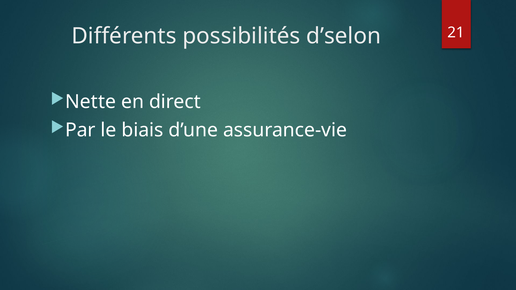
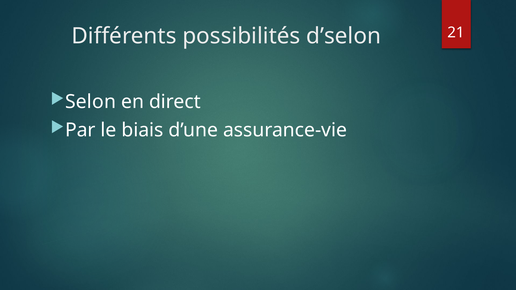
Nette: Nette -> Selon (91, 102)
